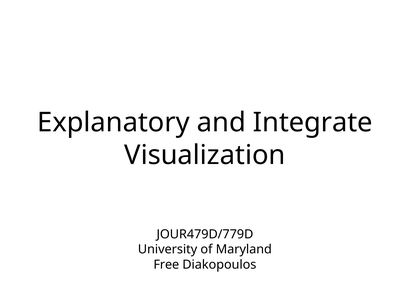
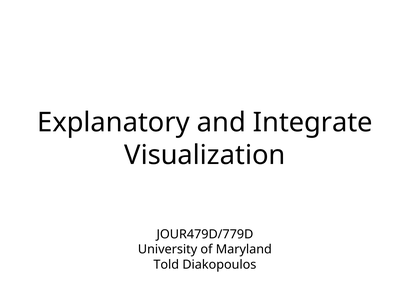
Free: Free -> Told (166, 265)
